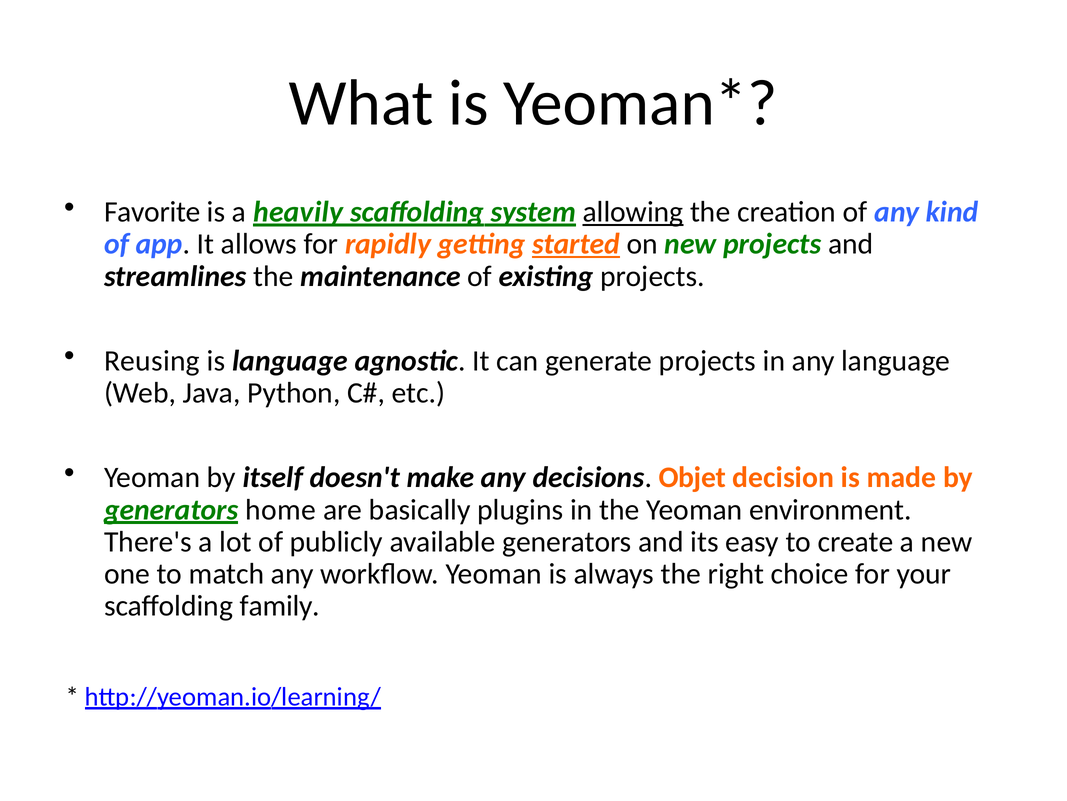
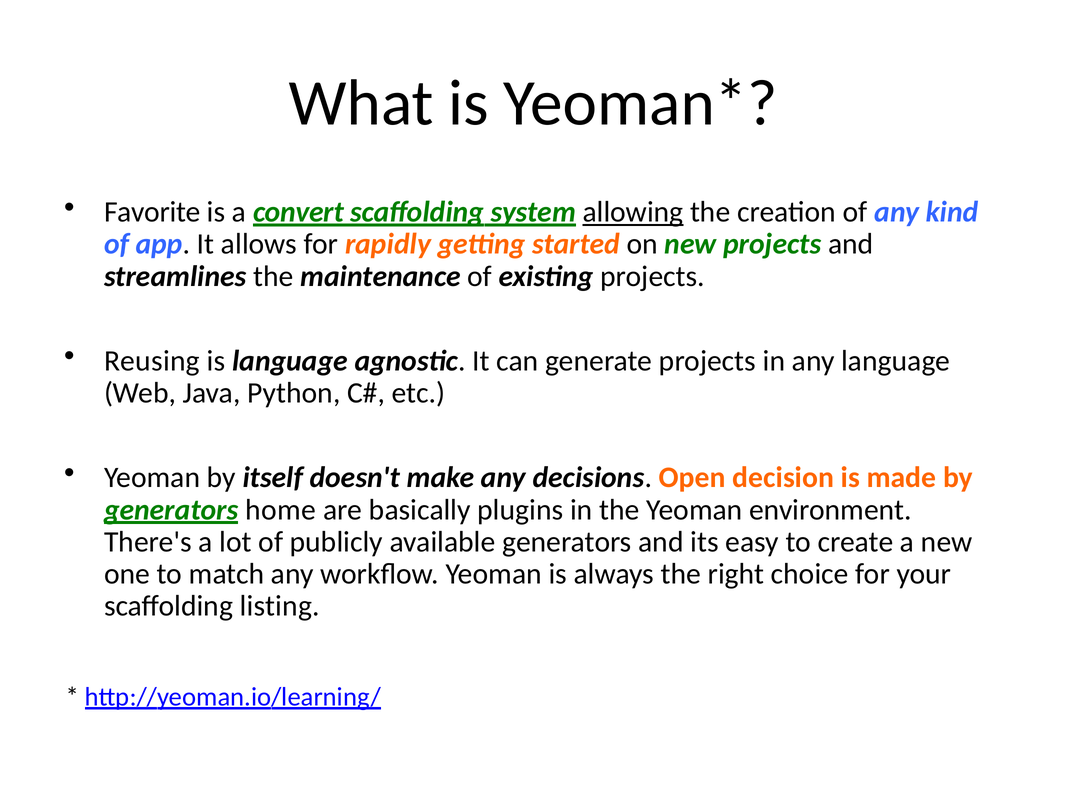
heavily: heavily -> convert (298, 212)
started underline: present -> none (576, 244)
Objet: Objet -> Open (692, 477)
family: family -> listing (280, 605)
